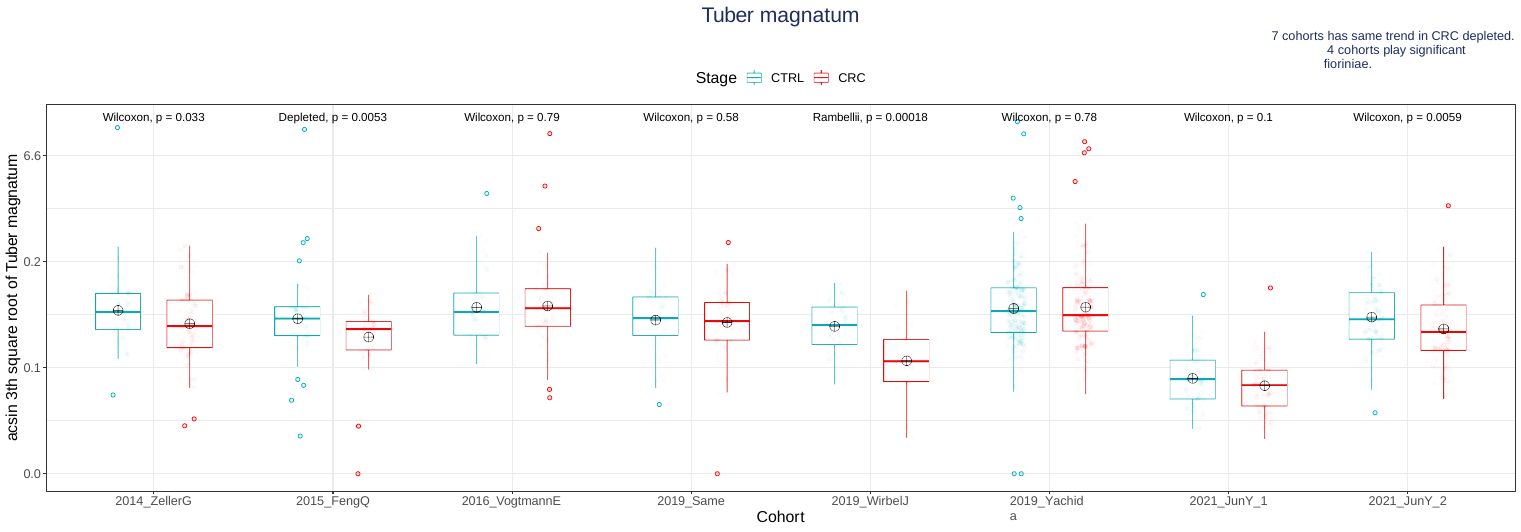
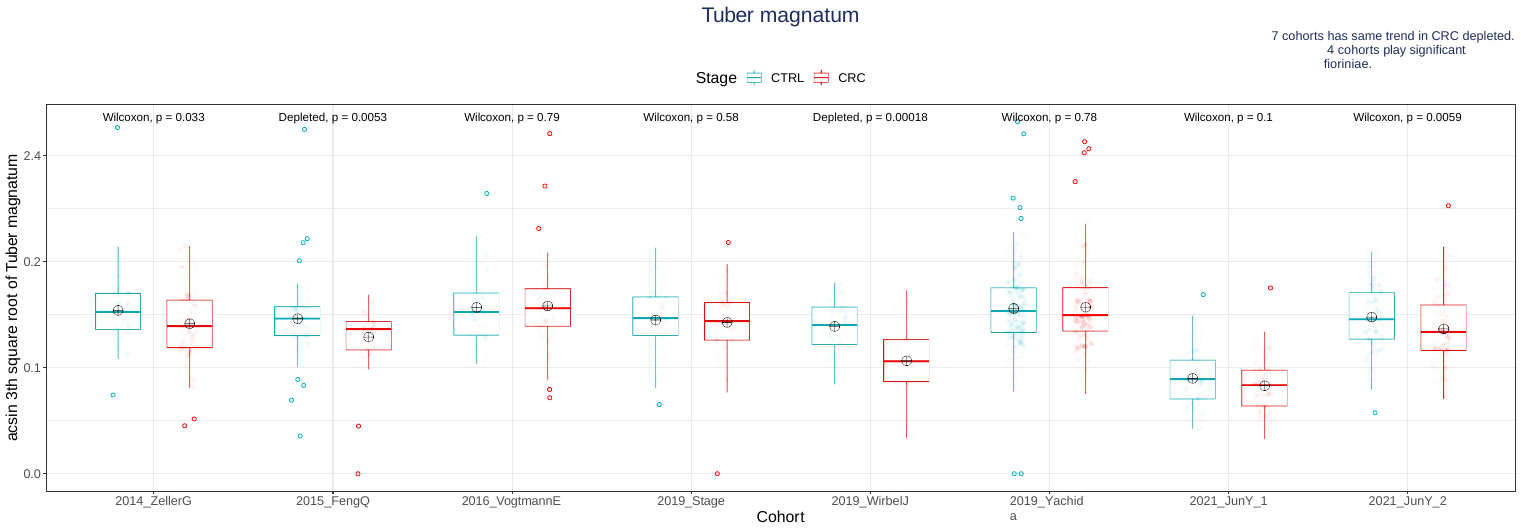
0.58 Rambellii: Rambellii -> Depleted (838, 118)
6.6: 6.6 -> 2.4 (32, 156)
2019_Same: 2019_Same -> 2019_Stage (691, 502)
